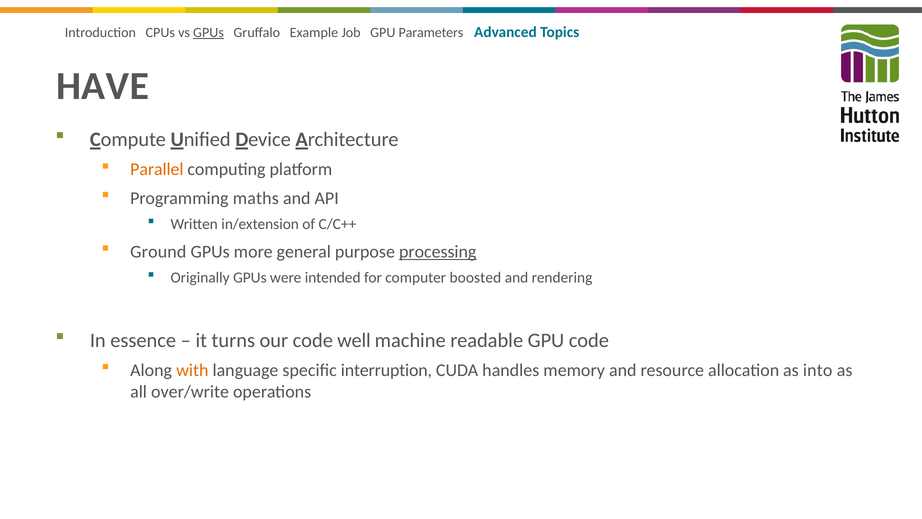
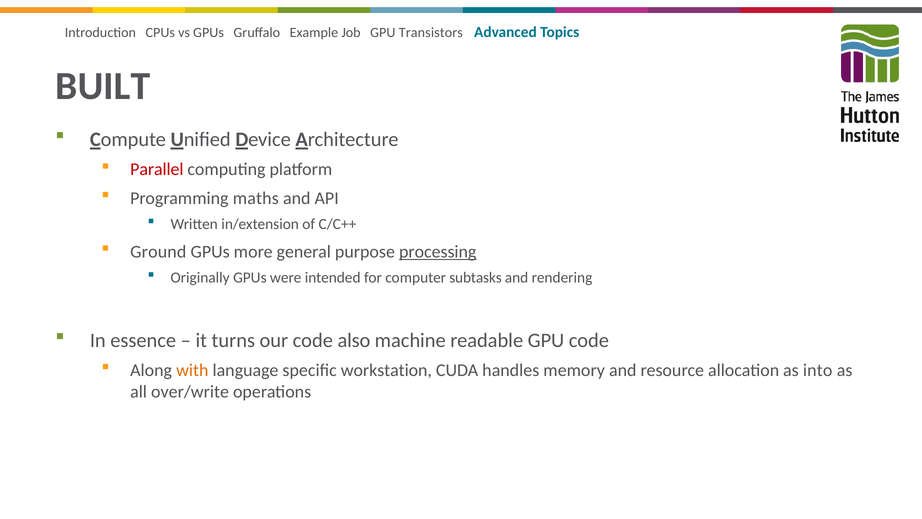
GPUs underline: present -> none (208, 32)
Parameters: Parameters -> Transistors (431, 32)
HAVE: HAVE -> BUILT (103, 86)
Parallel colour: orange -> red (157, 169)
boosted: boosted -> subtasks (476, 277)
well: well -> also (354, 340)
interruption: interruption -> workstation (386, 370)
